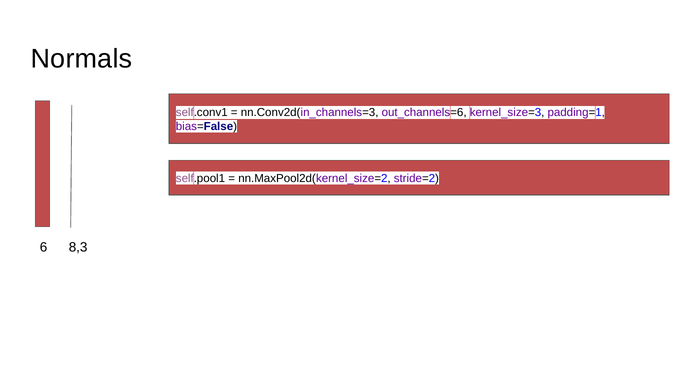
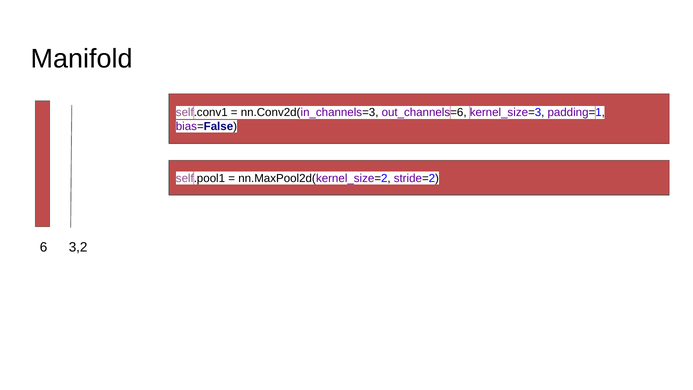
Normals: Normals -> Manifold (82, 59)
8,3: 8,3 -> 3,2 (78, 247)
